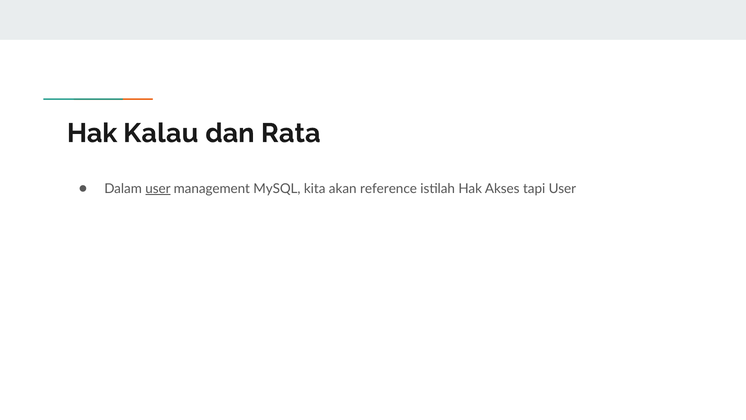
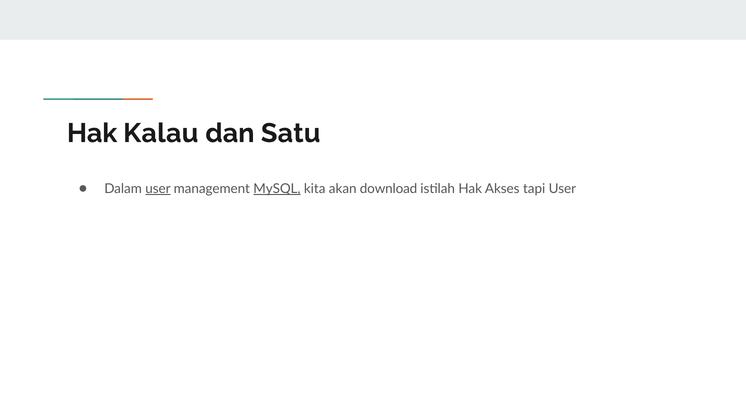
Rata: Rata -> Satu (291, 133)
MySQL underline: none -> present (277, 189)
reference: reference -> download (389, 189)
